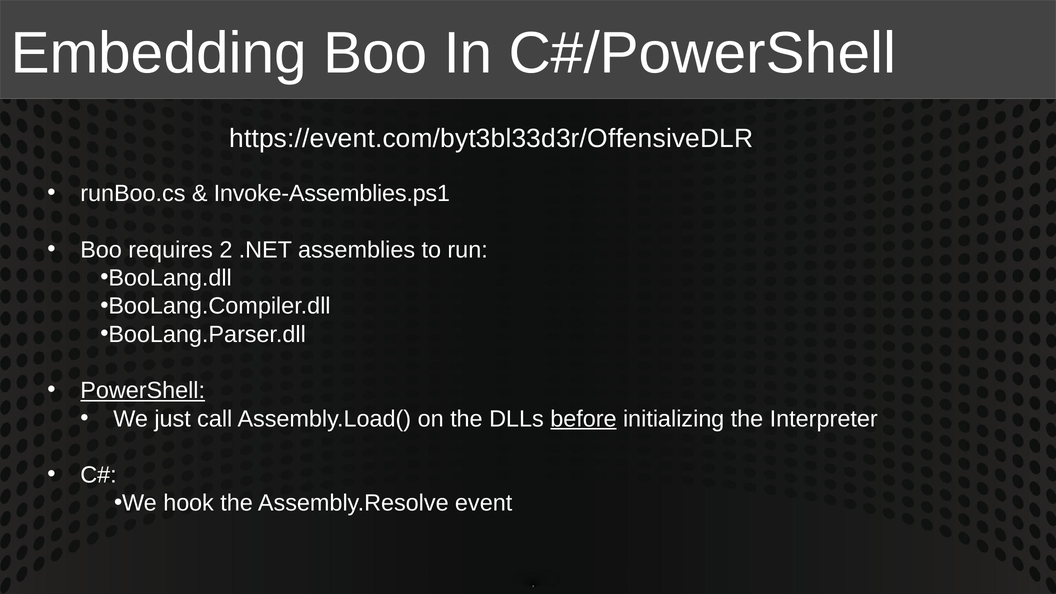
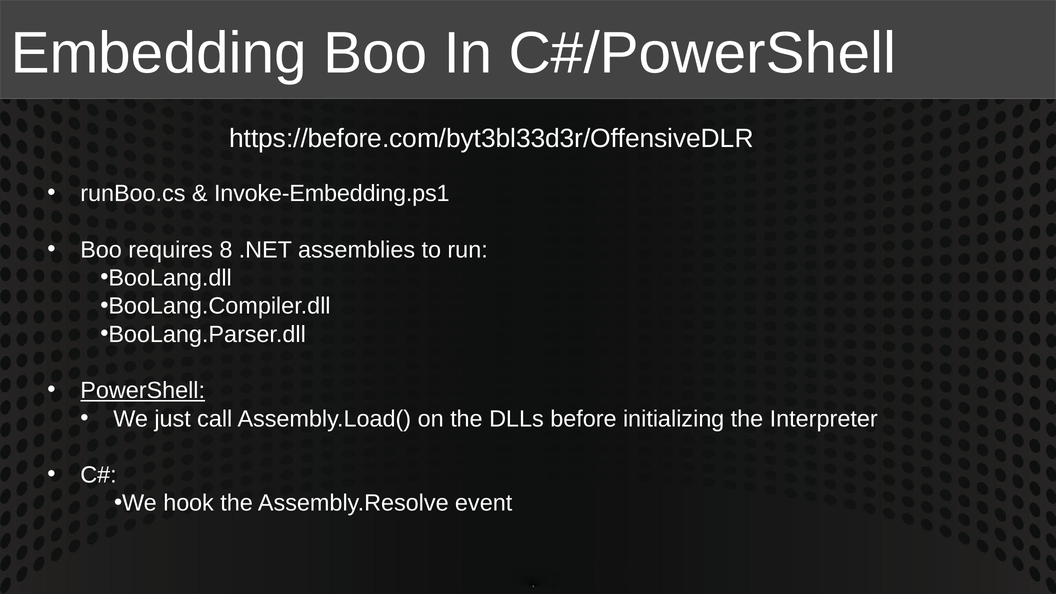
https://event.com/byt3bl33d3r/OffensiveDLR: https://event.com/byt3bl33d3r/OffensiveDLR -> https://before.com/byt3bl33d3r/OffensiveDLR (491, 139)
Invoke-Assemblies.ps1: Invoke-Assemblies.ps1 -> Invoke-Embedding.ps1 (332, 194)
2: 2 -> 8 (226, 250)
before underline: present -> none (583, 419)
